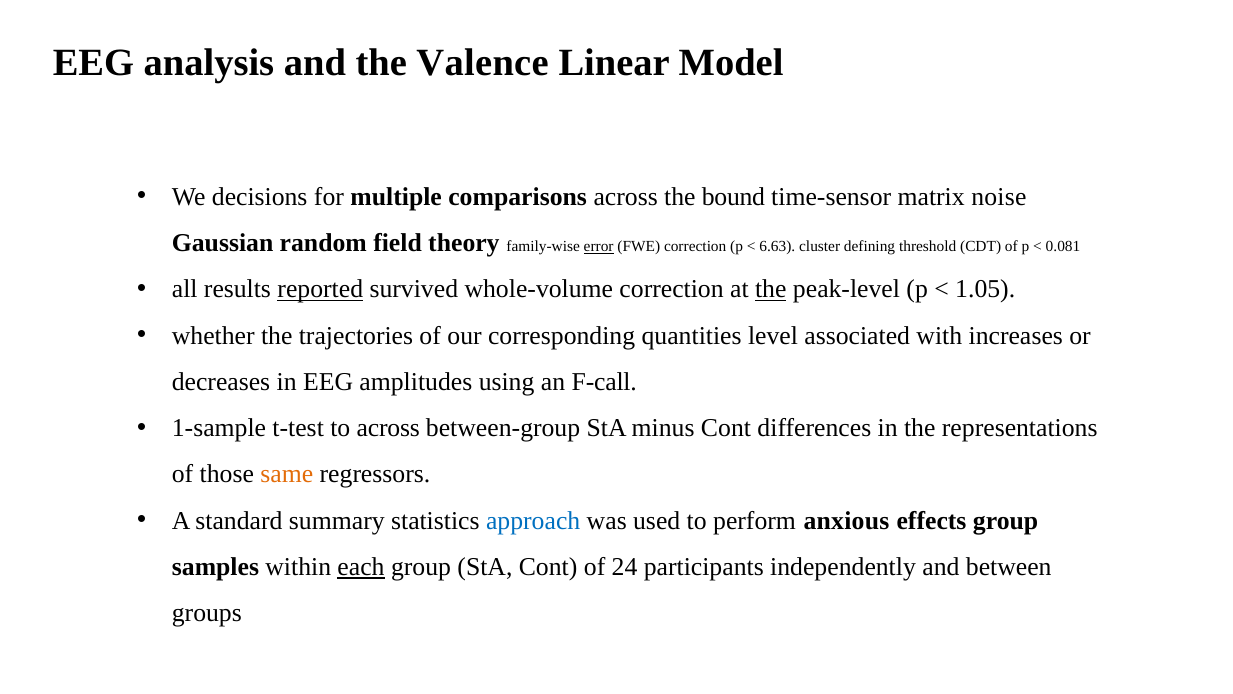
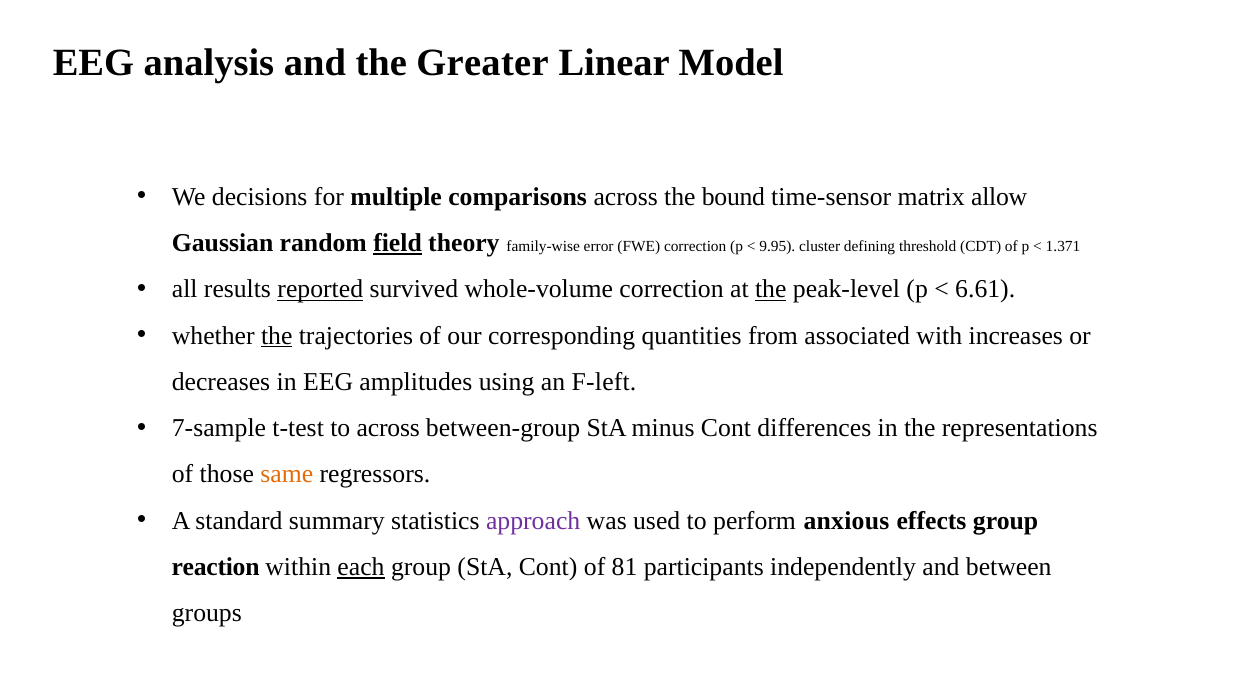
Valence: Valence -> Greater (483, 63)
noise: noise -> allow (999, 197)
field underline: none -> present (398, 243)
error underline: present -> none (599, 246)
6.63: 6.63 -> 9.95 (777, 246)
0.081: 0.081 -> 1.371 (1063, 246)
1.05: 1.05 -> 6.61 (985, 289)
the underline: none -> present (277, 335)
level: level -> from (773, 335)
F-call: F-call -> F-left (604, 382)
1-sample: 1-sample -> 7-sample (219, 428)
approach colour: blue -> purple (533, 520)
samples: samples -> reaction (216, 567)
24: 24 -> 81 (625, 567)
